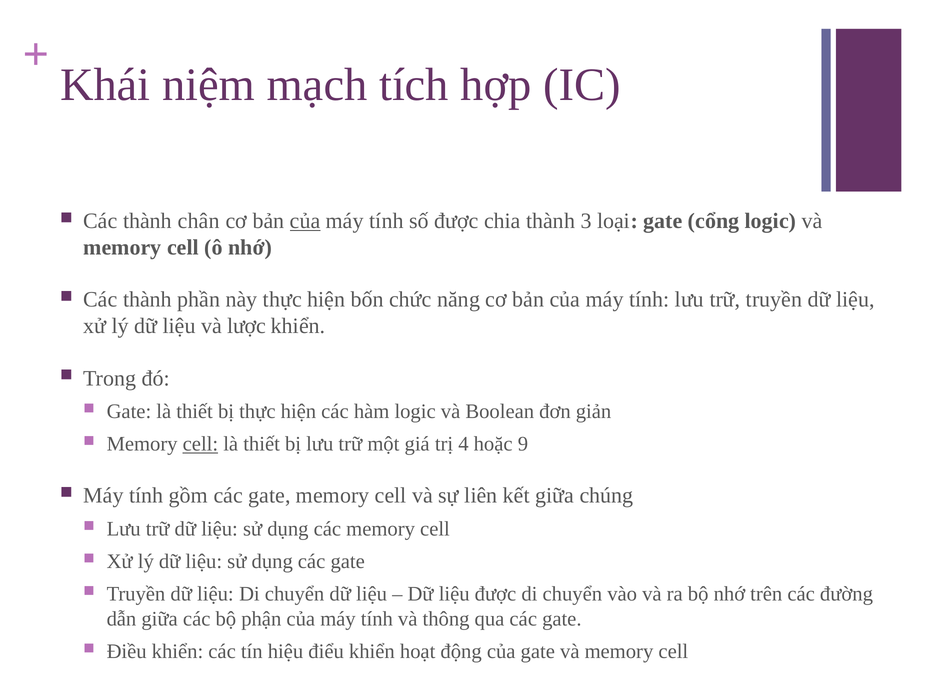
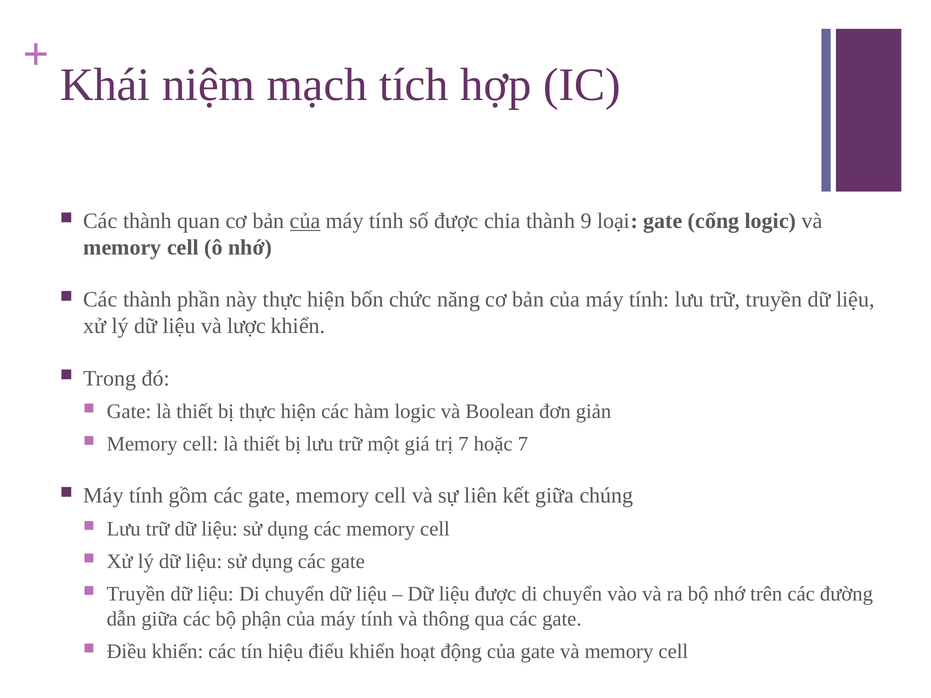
chân: chân -> quan (199, 221)
3: 3 -> 9 (586, 221)
cell underline: present -> none (200, 444)
trị 4: 4 -> 7 (463, 444)
hoặc 9: 9 -> 7 (523, 444)
